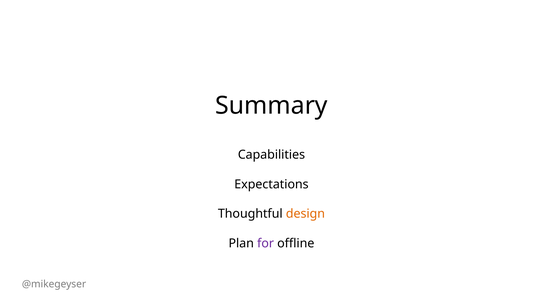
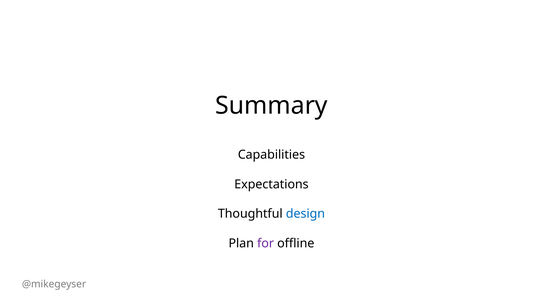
design colour: orange -> blue (305, 213)
